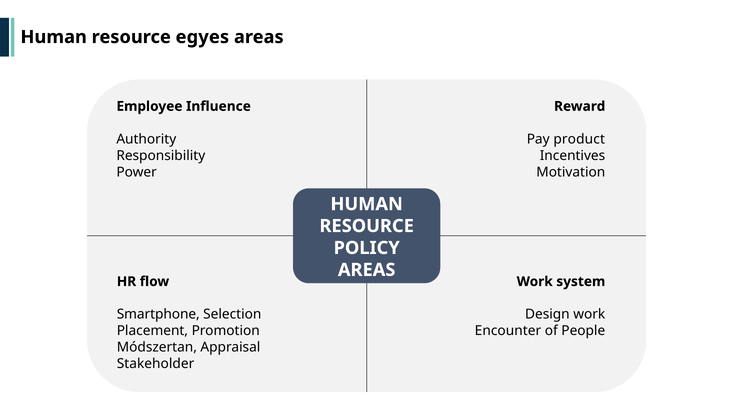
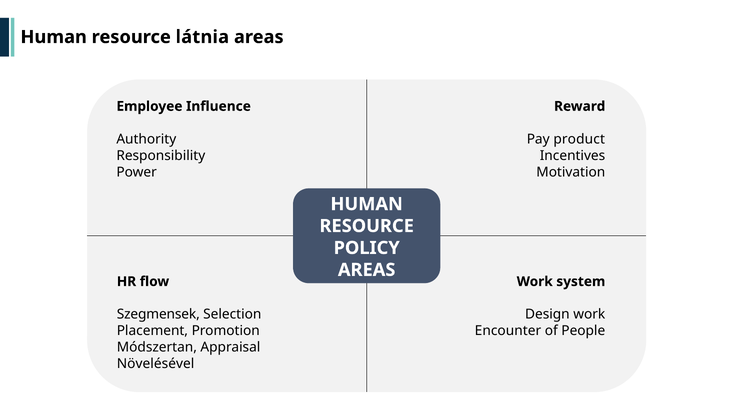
egyes: egyes -> látnia (202, 37)
Smartphone: Smartphone -> Szegmensek (158, 314)
Stakeholder: Stakeholder -> Növelésével (156, 363)
